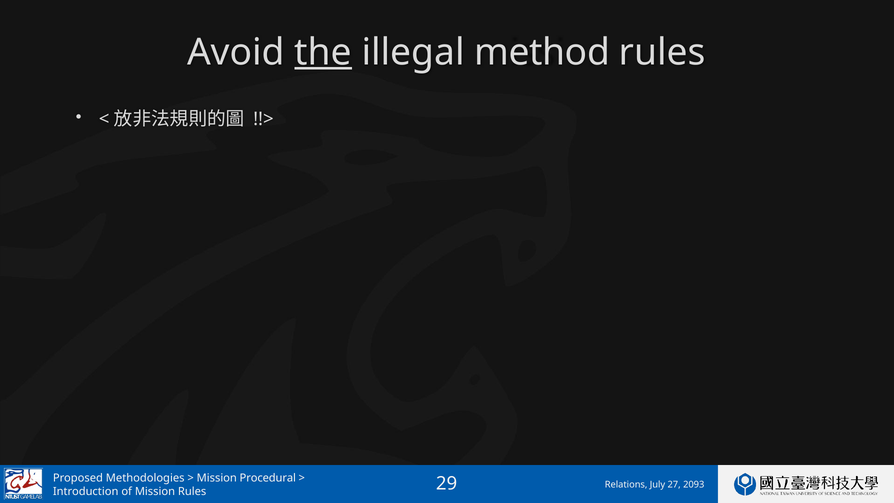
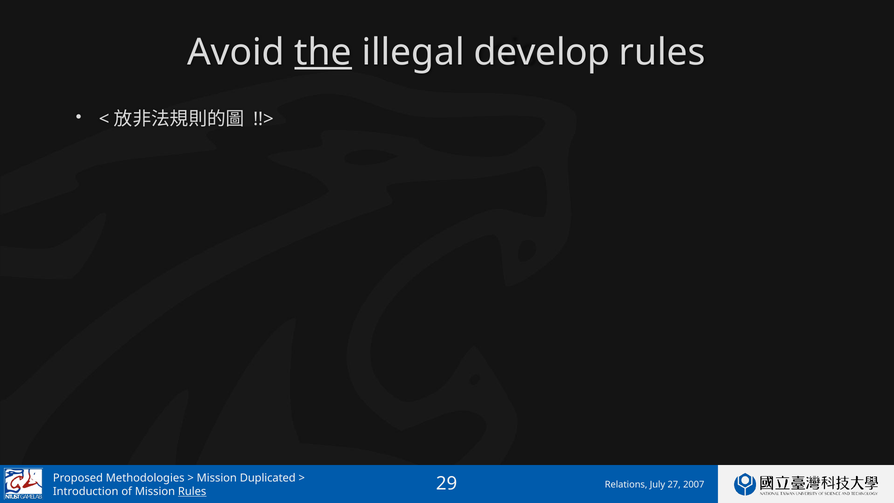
method: method -> develop (542, 52)
Procedural: Procedural -> Duplicated (268, 478)
2093: 2093 -> 2007 (694, 485)
Rules underline: none -> present (192, 491)
